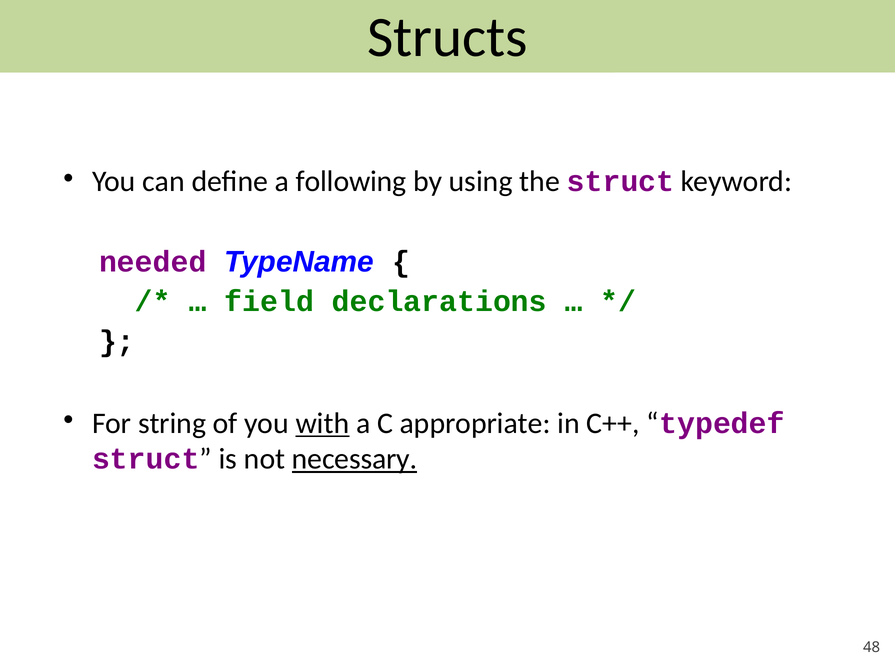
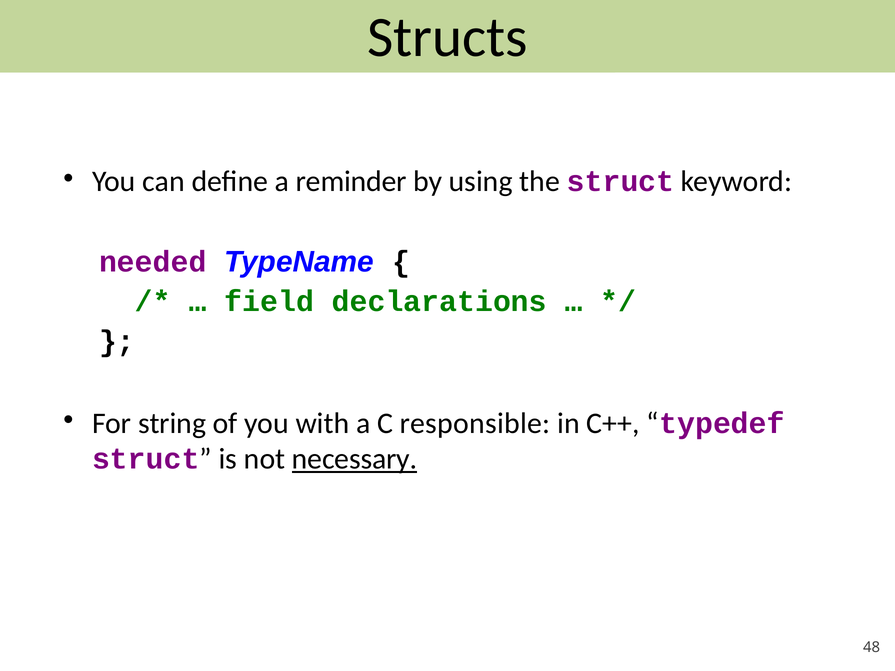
following: following -> reminder (351, 182)
with underline: present -> none (322, 423)
appropriate: appropriate -> responsible (475, 423)
